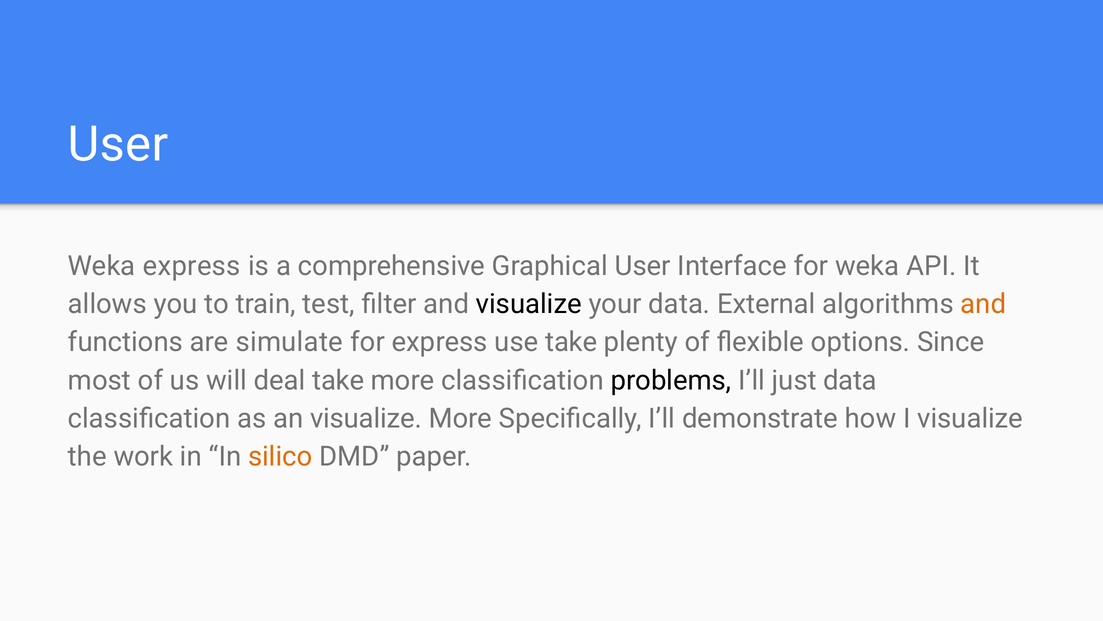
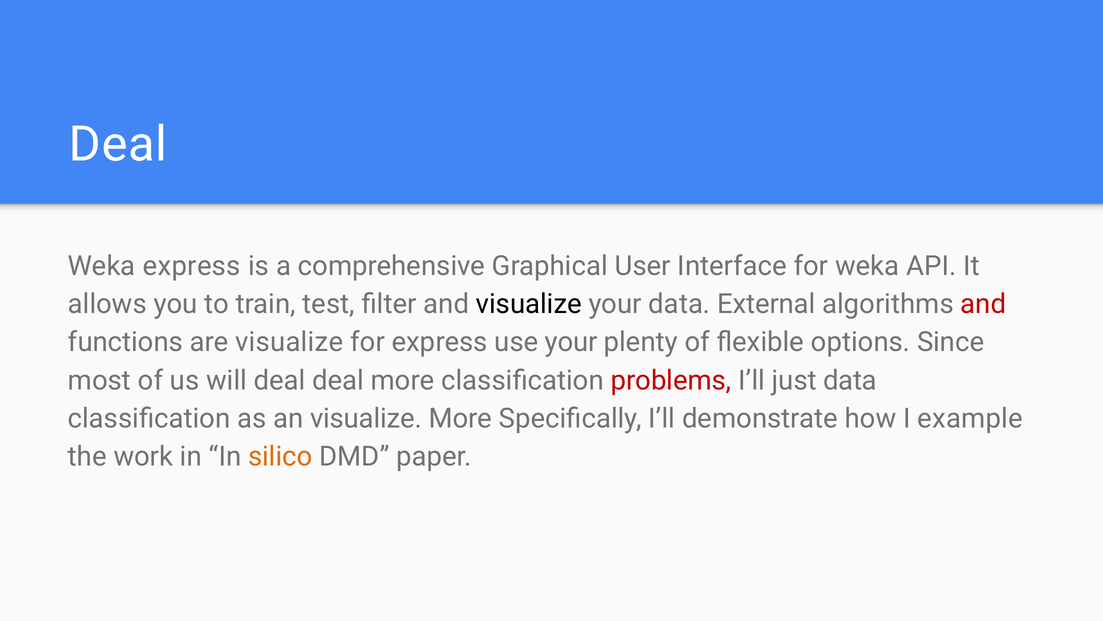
User: User -> Deal (118, 145)
and colour: orange -> red (983, 304)
are simulate: simulate -> visualize (289, 342)
use take: take -> your (571, 342)
deal take: take -> deal (338, 380)
problems colour: black -> red (671, 380)
I visualize: visualize -> example (970, 418)
